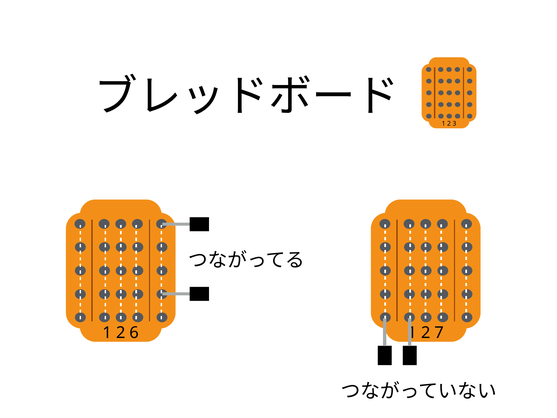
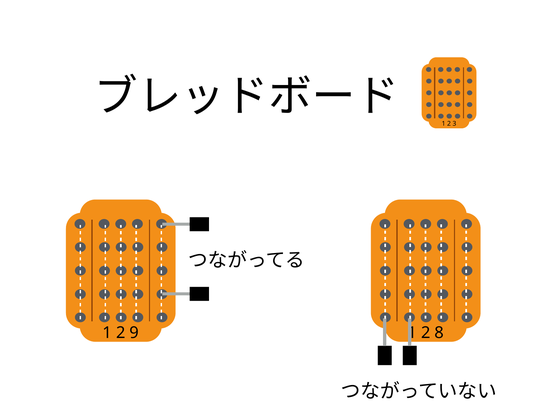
6: 6 -> 9 (134, 332)
7: 7 -> 8 (439, 332)
